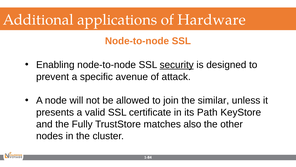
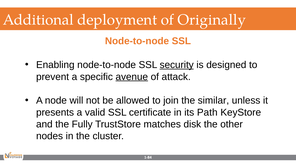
applications: applications -> deployment (117, 20)
Hardware: Hardware -> Originally (212, 20)
avenue underline: none -> present (132, 77)
also: also -> disk (192, 124)
